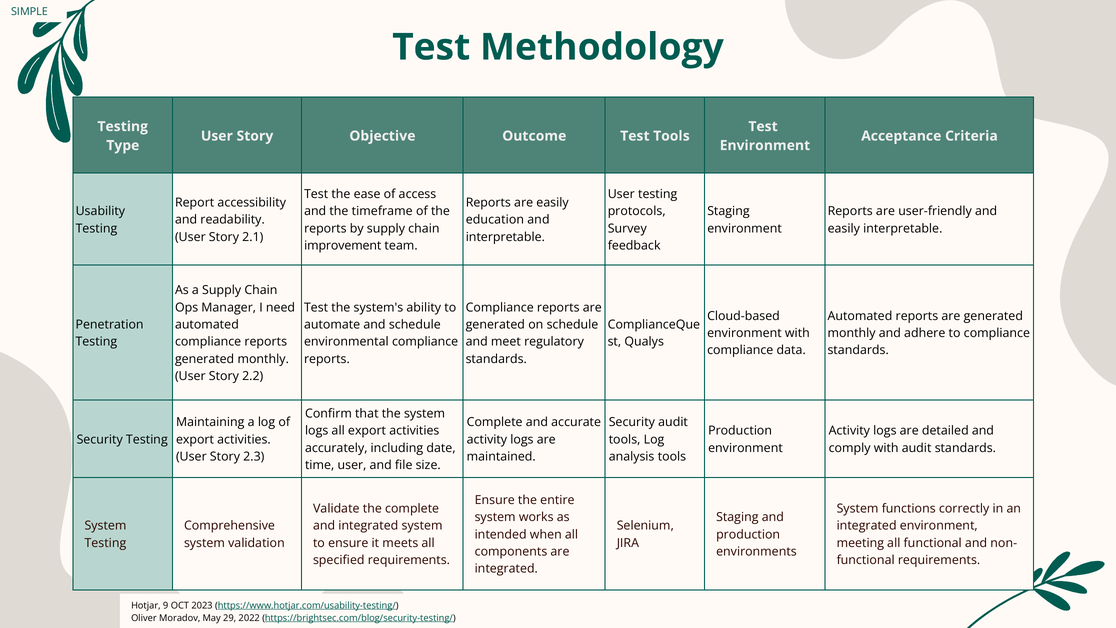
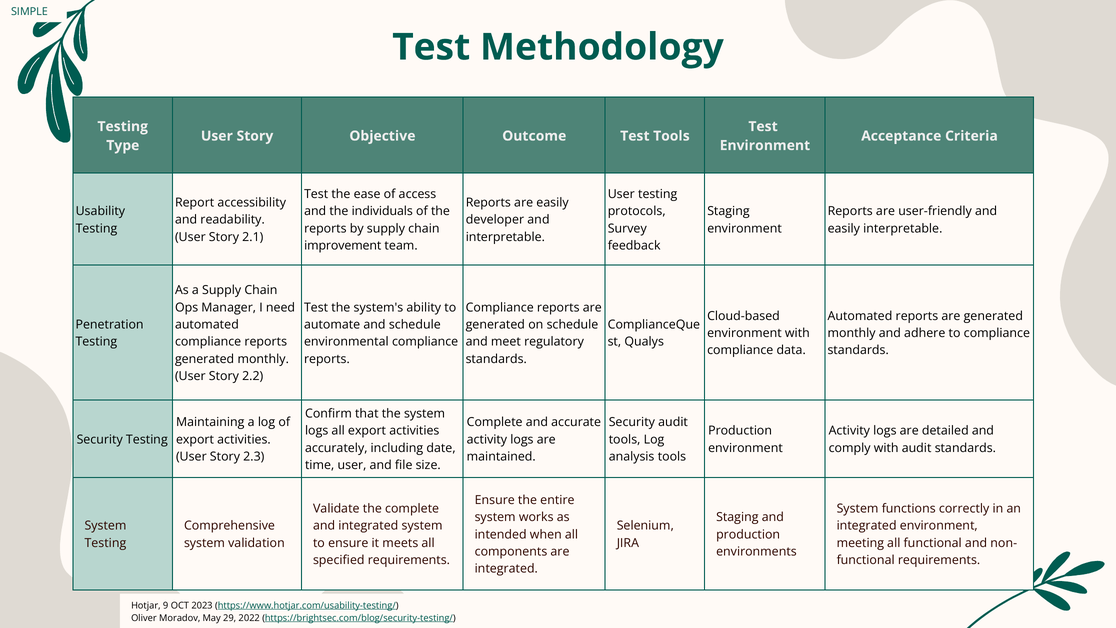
timeframe: timeframe -> individuals (382, 211)
education: education -> developer (495, 220)
